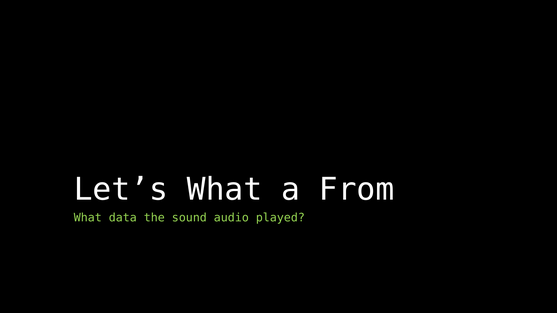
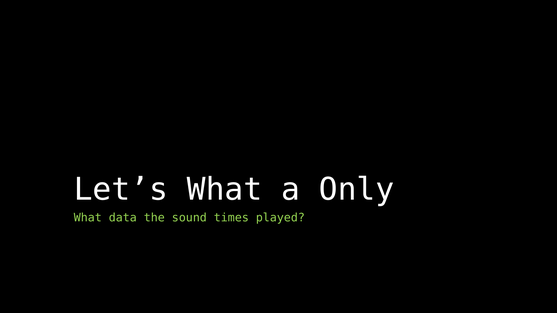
From: From -> Only (357, 190)
audio: audio -> times (231, 218)
